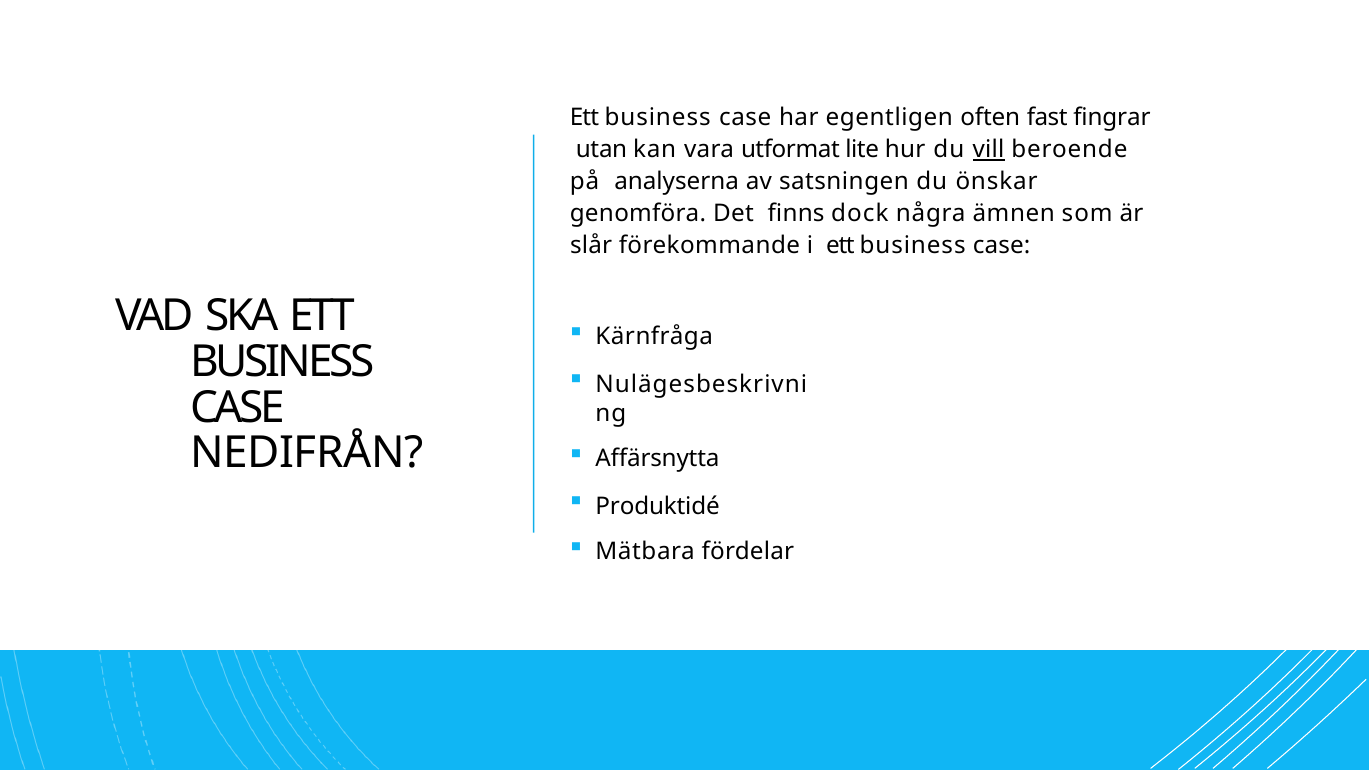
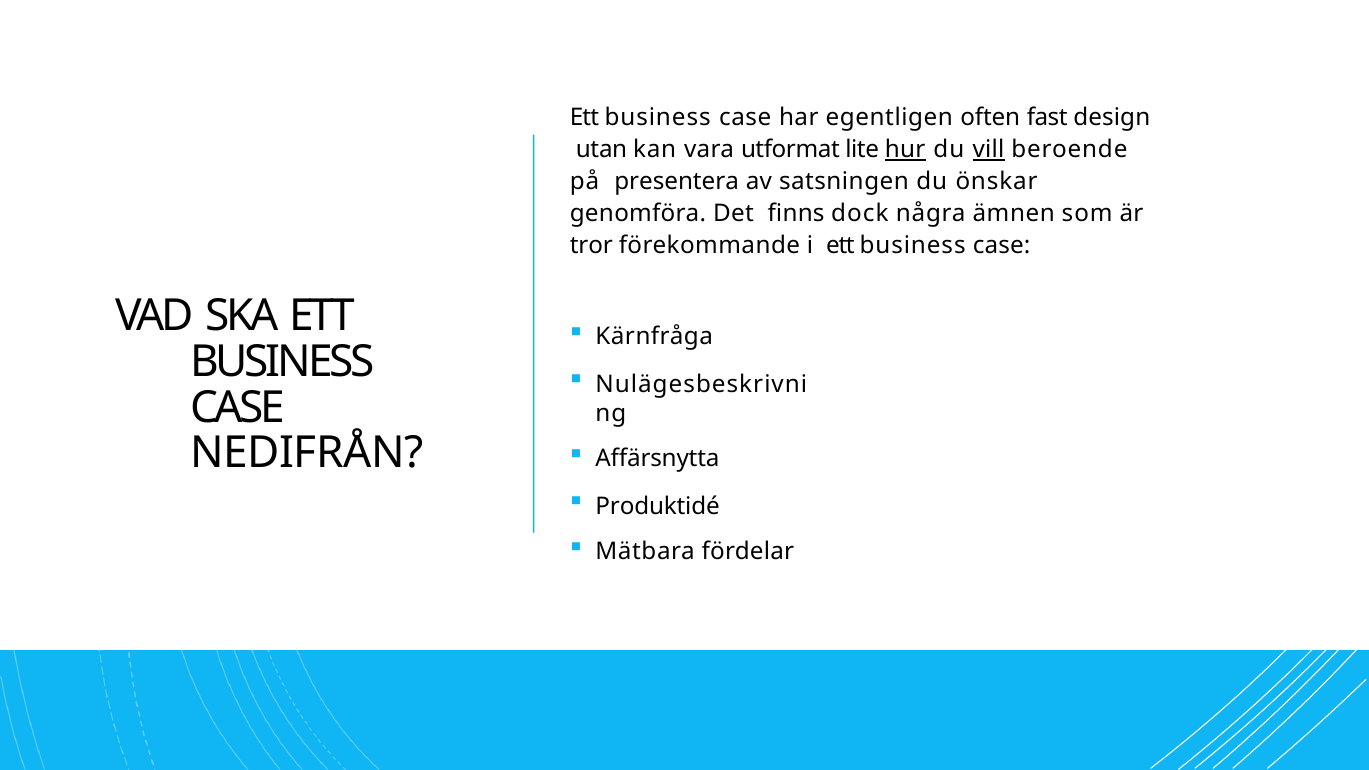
fingrar: fingrar -> design (1112, 117)
hur underline: none -> present (905, 149)
analyserna: analyserna -> presentera (677, 181)
slår: slår -> tror (591, 246)
